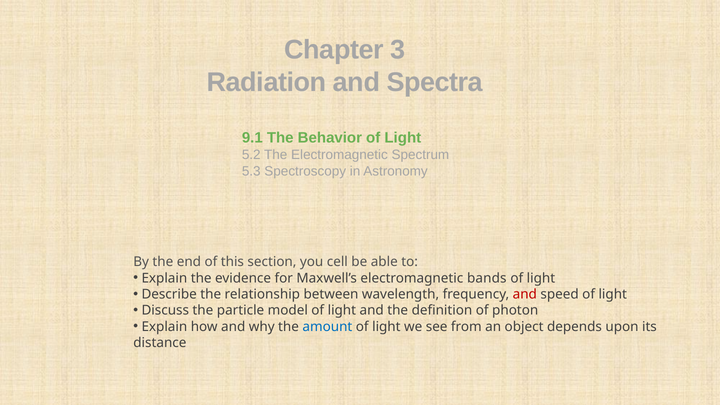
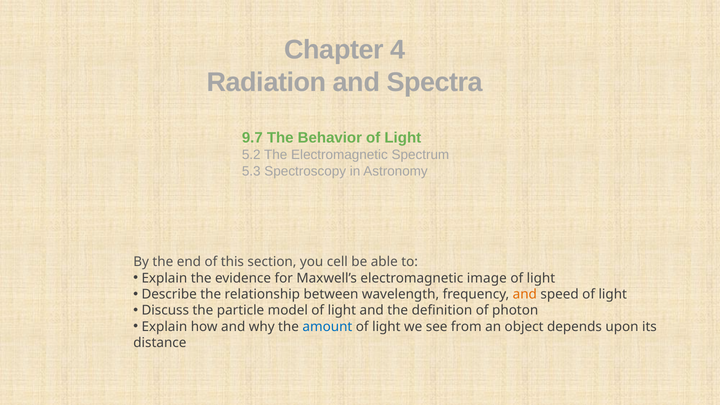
3: 3 -> 4 (398, 50)
9.1: 9.1 -> 9.7 (252, 138)
bands: bands -> image (487, 278)
and colour: red -> orange (525, 294)
